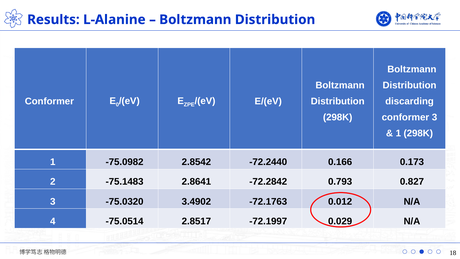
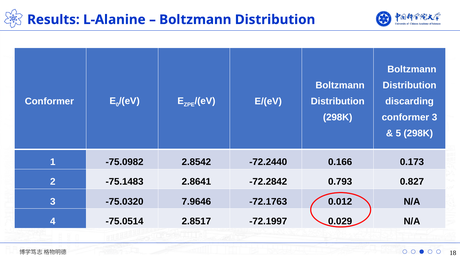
1: 1 -> 5 (398, 133)
3.4902: 3.4902 -> 7.9646 (196, 201)
